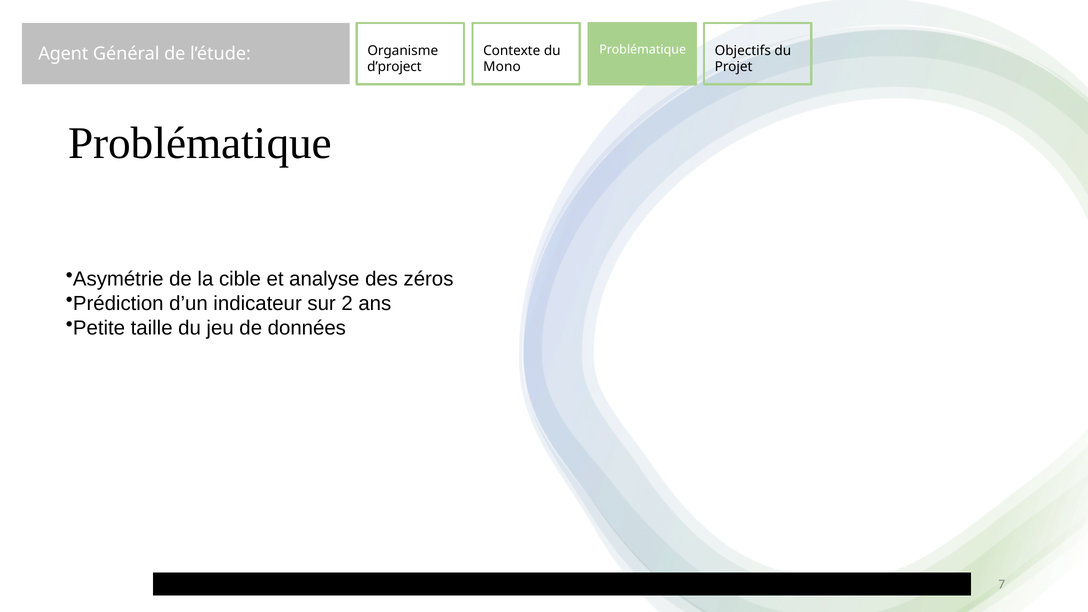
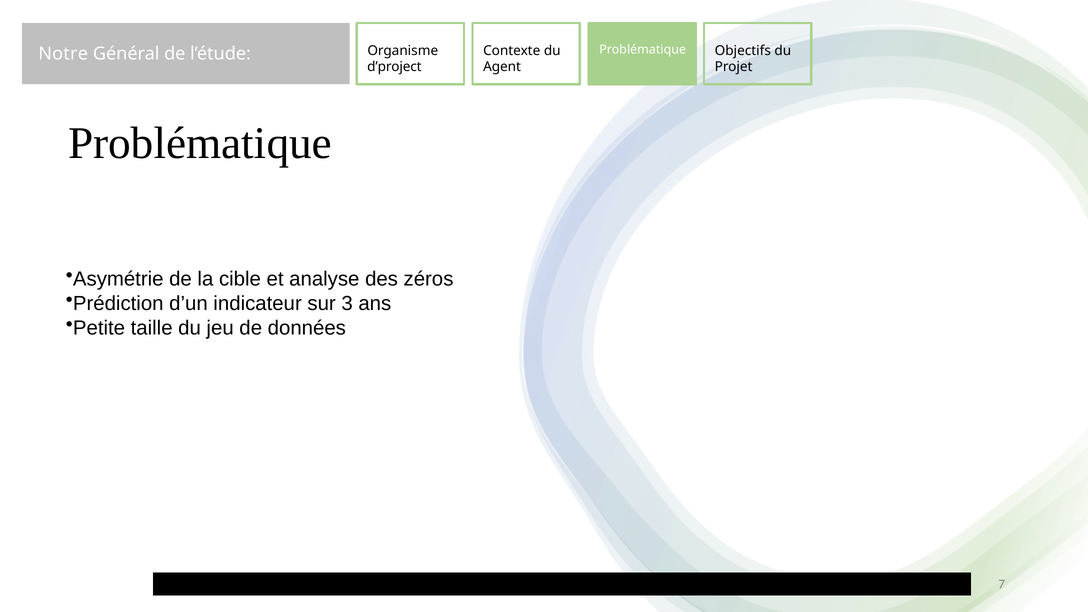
Agent: Agent -> Notre (63, 54)
Mono: Mono -> Agent (502, 67)
2: 2 -> 3 (347, 303)
